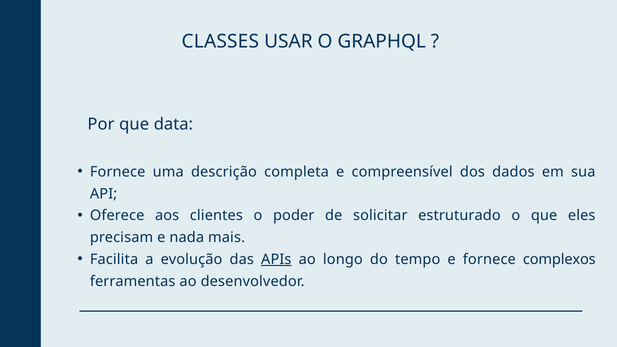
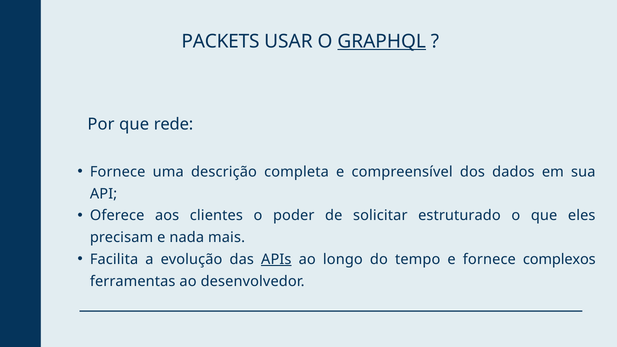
CLASSES: CLASSES -> PACKETS (220, 41)
GRAPHQL underline: none -> present (382, 41)
data: data -> rede (174, 124)
